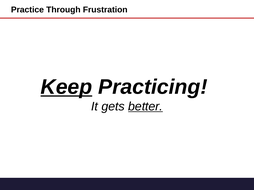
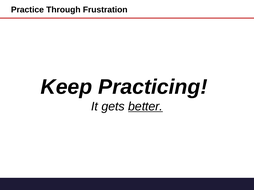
Keep underline: present -> none (66, 87)
